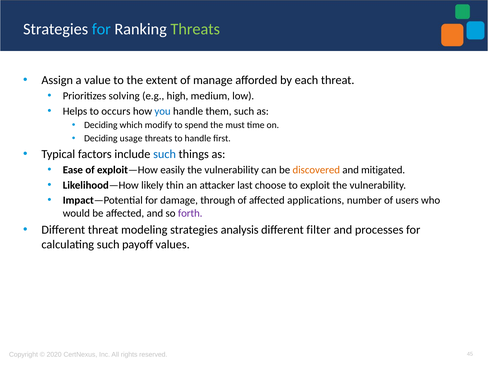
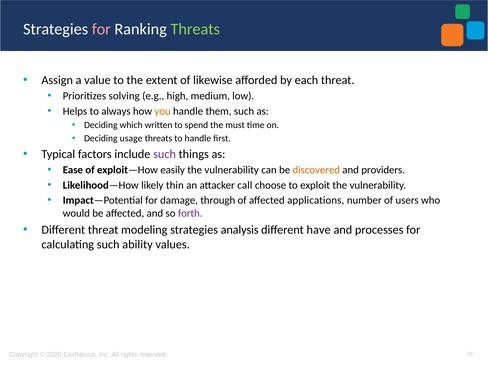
for colour: light blue -> pink (101, 29)
manage: manage -> likewise (213, 80)
occurs: occurs -> always (116, 111)
you colour: blue -> orange (163, 111)
modify: modify -> written (159, 125)
such colour: blue -> purple (165, 154)
mitigated: mitigated -> providers (383, 170)
last: last -> call (245, 185)
filter: filter -> have (319, 230)
payoff: payoff -> ability (138, 244)
